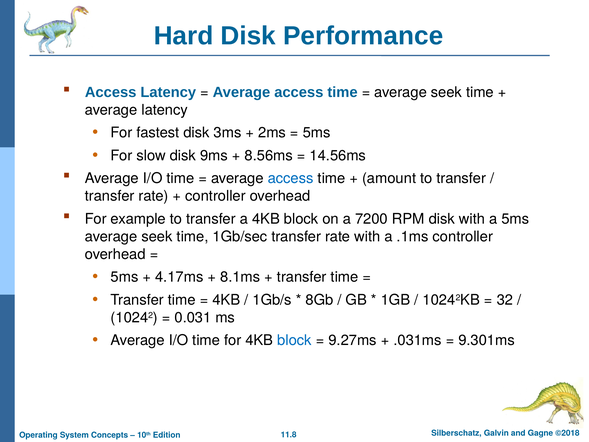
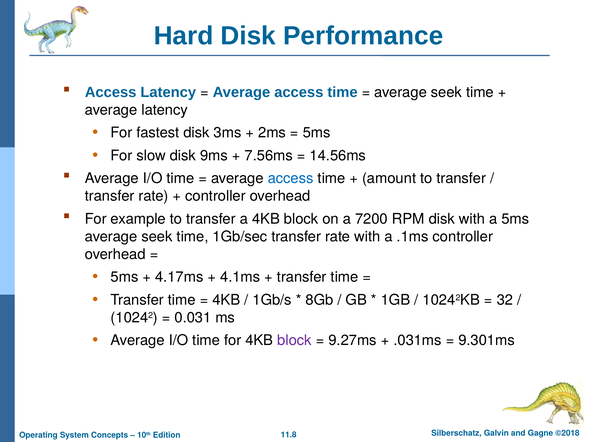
8.56ms: 8.56ms -> 7.56ms (269, 155)
8.1ms: 8.1ms -> 4.1ms (240, 277)
block colour: blue -> purple (294, 340)
